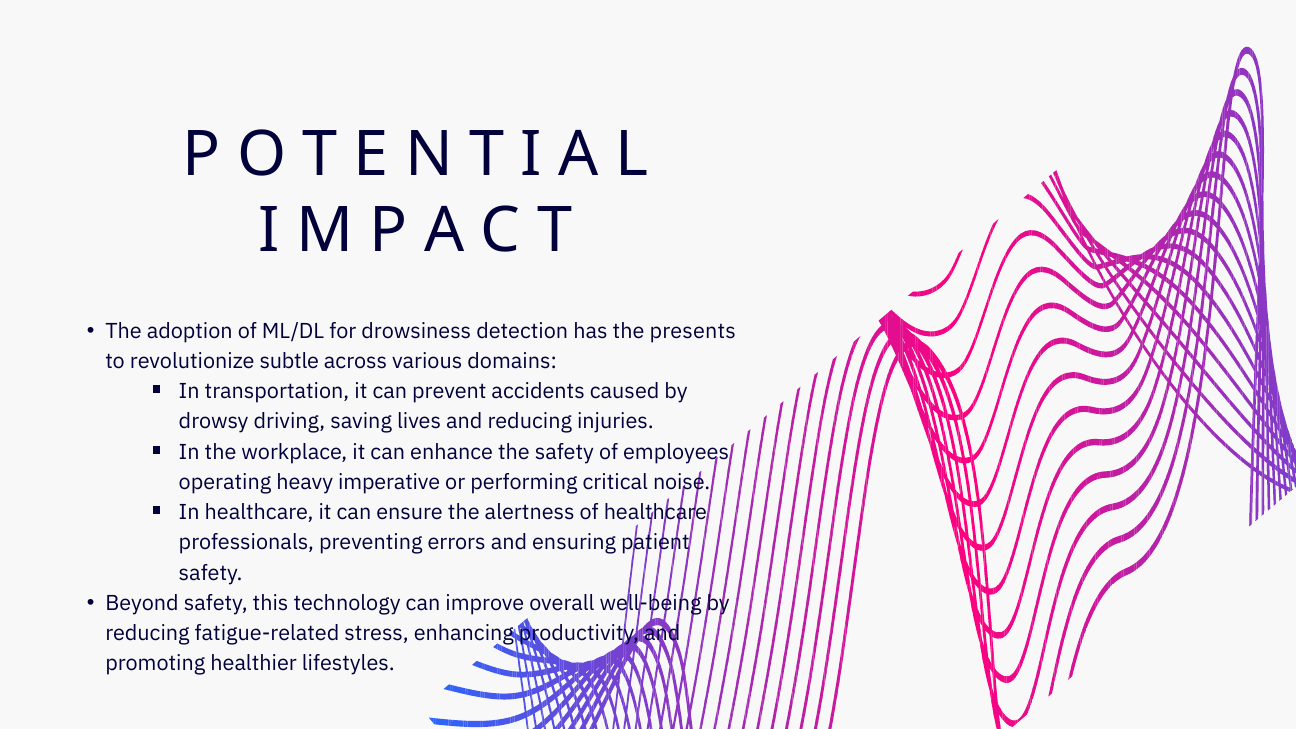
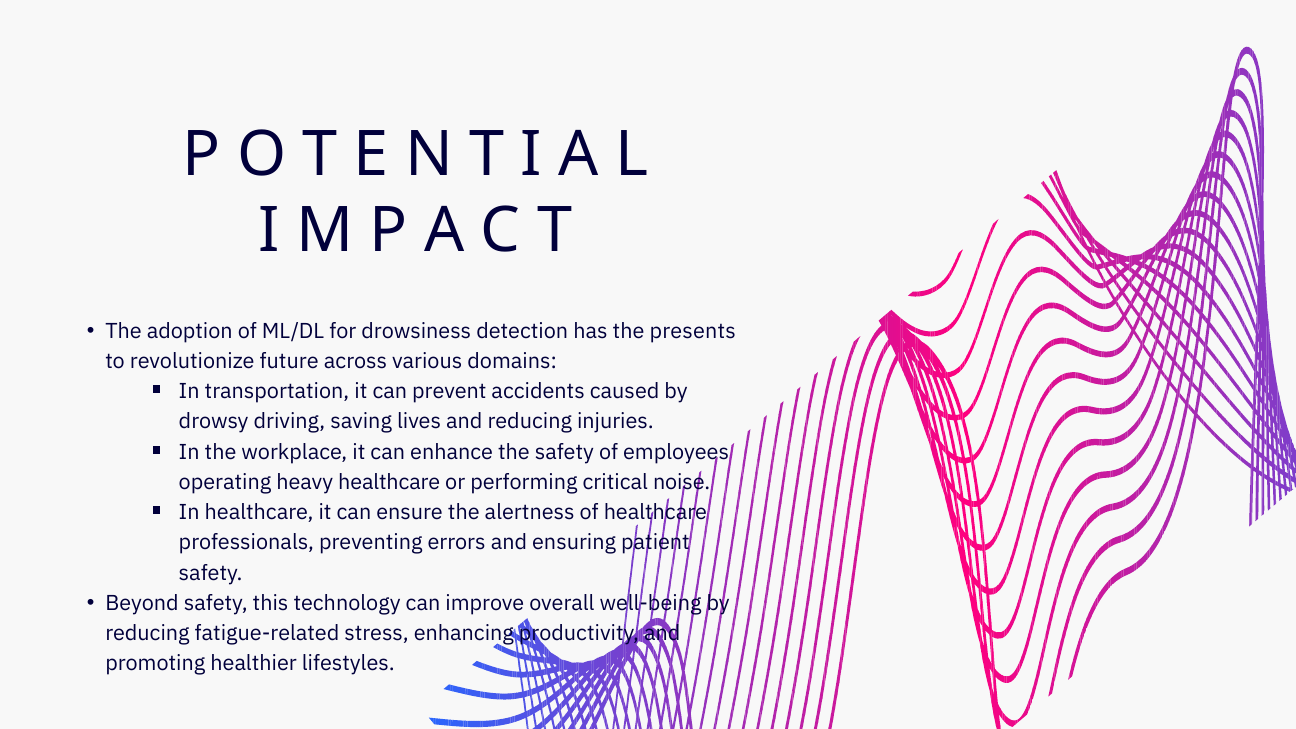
subtle: subtle -> future (289, 361)
heavy imperative: imperative -> healthcare (389, 482)
